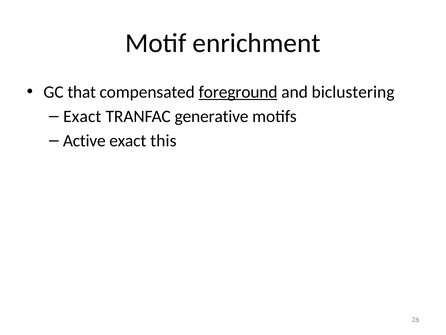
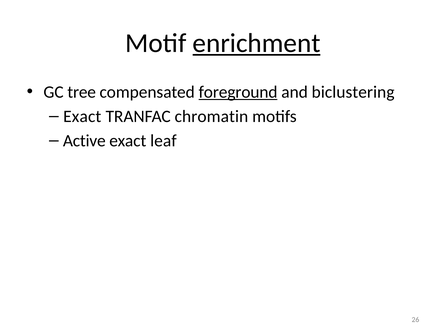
enrichment underline: none -> present (257, 43)
that: that -> tree (82, 92)
generative: generative -> chromatin (211, 116)
this: this -> leaf (163, 141)
